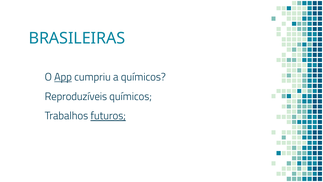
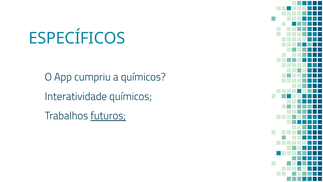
BRASILEIRAS: BRASILEIRAS -> ESPECÍFICOS (77, 38)
App underline: present -> none (63, 77)
Reproduzíveis: Reproduzíveis -> Interatividade (76, 96)
